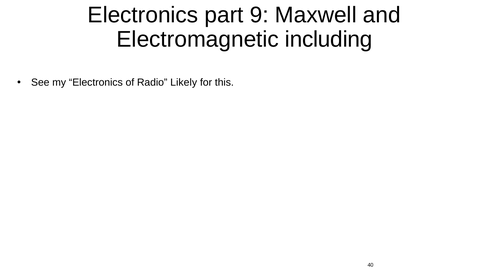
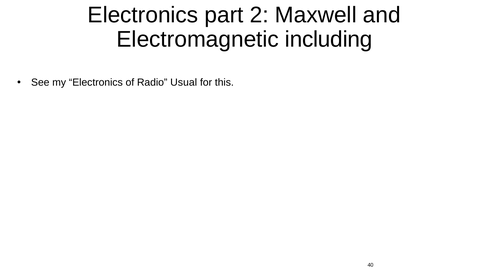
9: 9 -> 2 (259, 15)
Likely: Likely -> Usual (184, 83)
